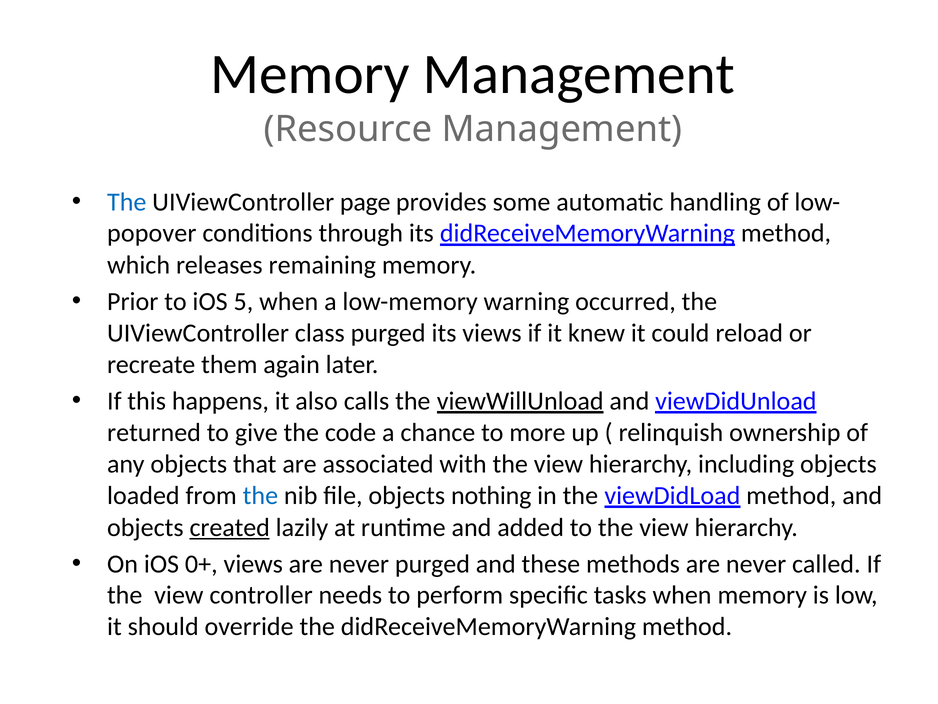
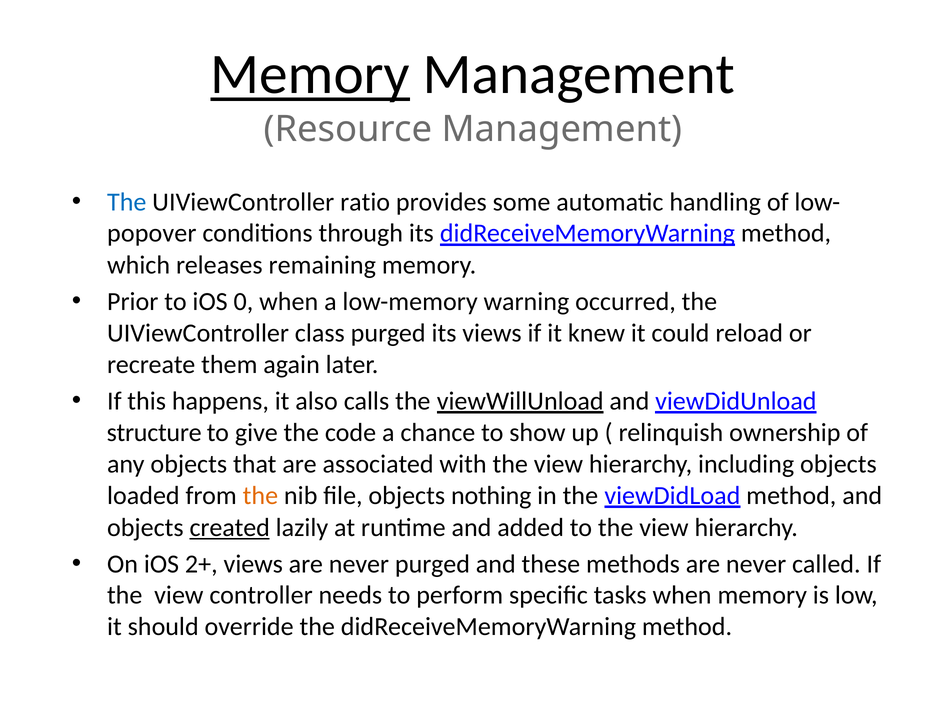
Memory underline: none -> present (310, 74)
page: page -> ratio (365, 202)
5: 5 -> 0 (243, 302)
returned: returned -> structure (154, 433)
more: more -> show (537, 433)
the colour: blue -> orange (260, 495)
0+: 0+ -> 2+ (201, 564)
